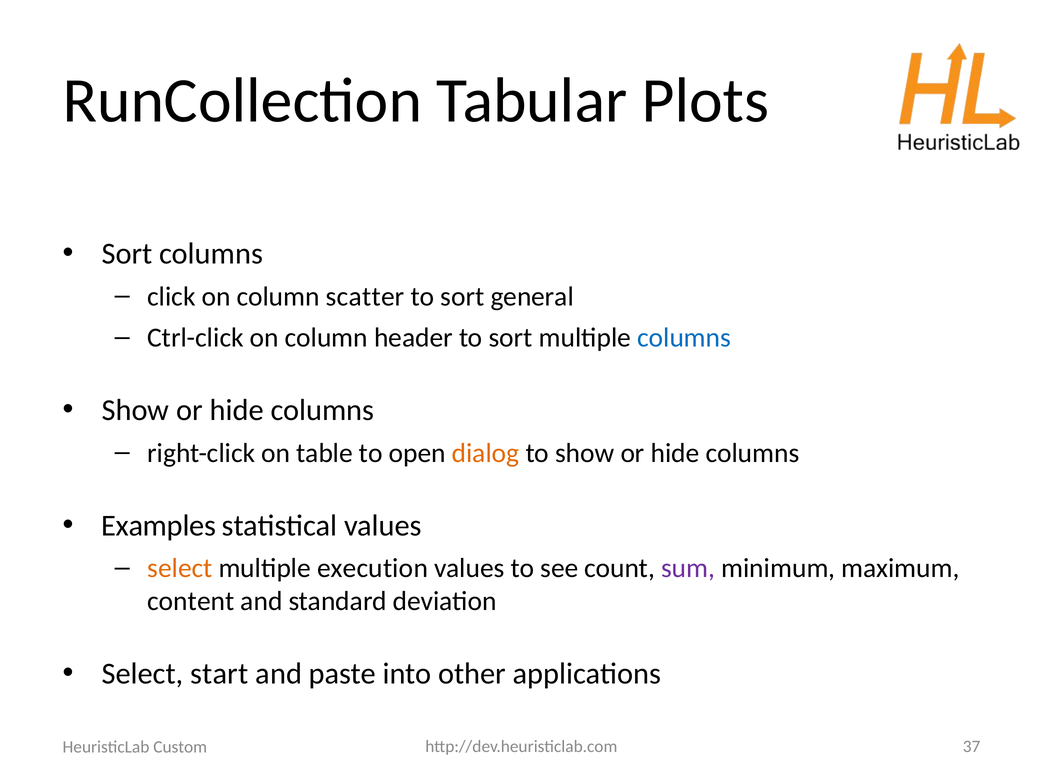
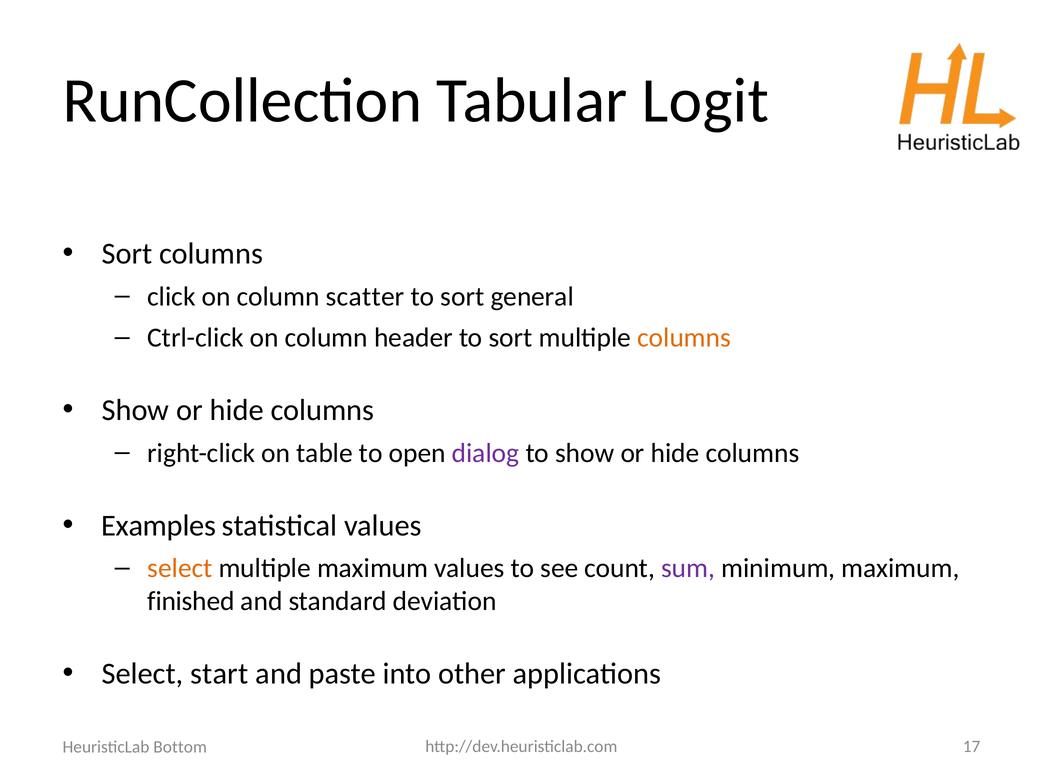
Plots: Plots -> Logit (705, 101)
columns colour: blue -> orange (684, 338)
dialog colour: orange -> purple (486, 453)
multiple execution: execution -> maximum (373, 568)
content: content -> finished (191, 601)
37: 37 -> 17 (972, 747)
Custom: Custom -> Bottom (180, 747)
